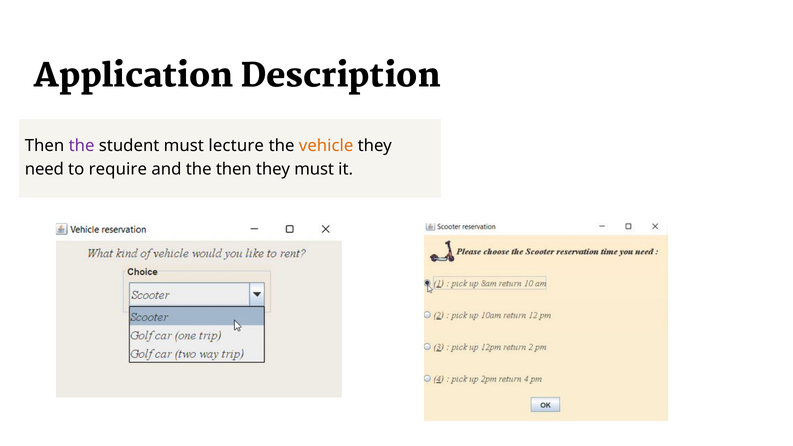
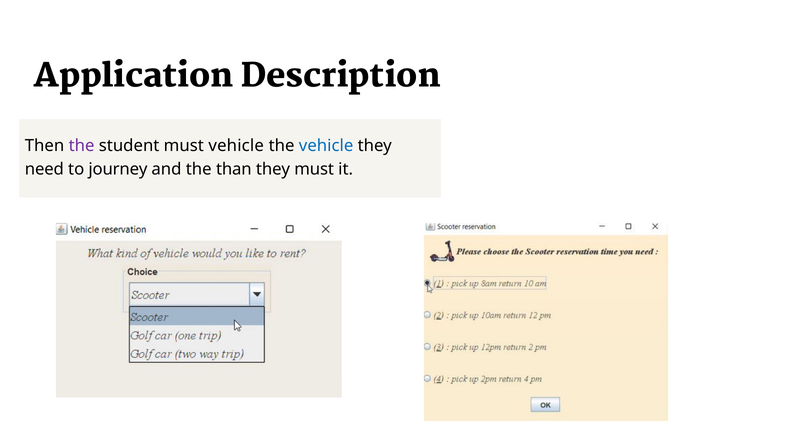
must lecture: lecture -> vehicle (236, 146)
vehicle colour: orange -> blue (326, 146)
require: require -> journey (118, 169)
the then: then -> than (234, 169)
